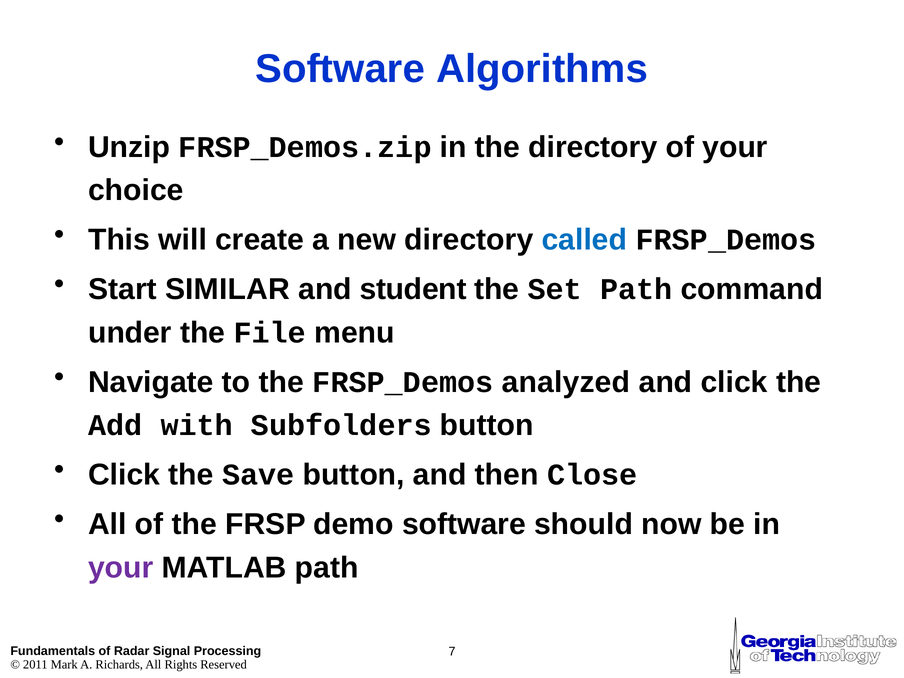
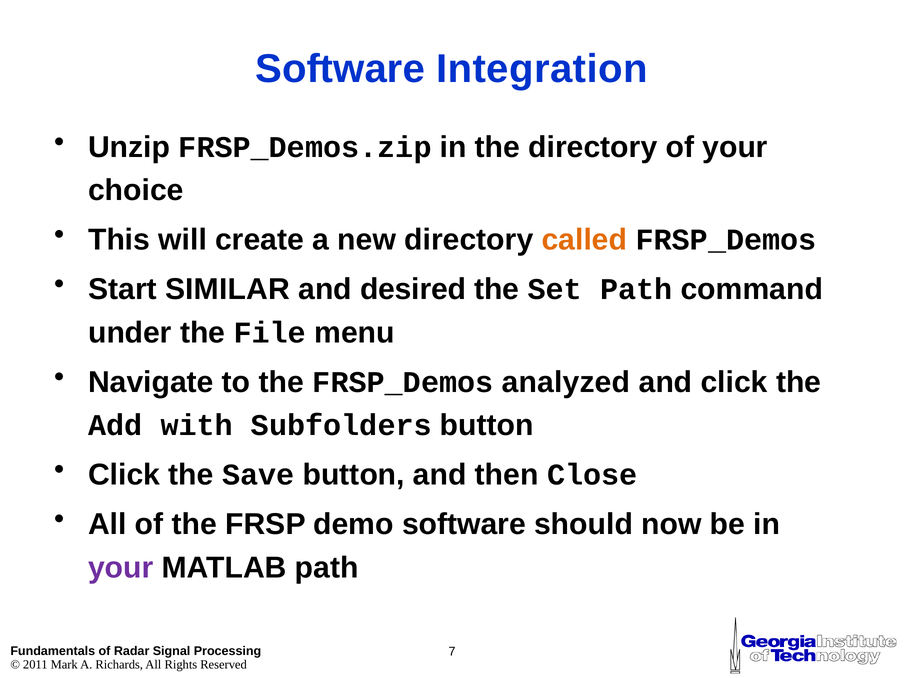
Algorithms: Algorithms -> Integration (542, 69)
called colour: blue -> orange (584, 240)
student: student -> desired (413, 289)
